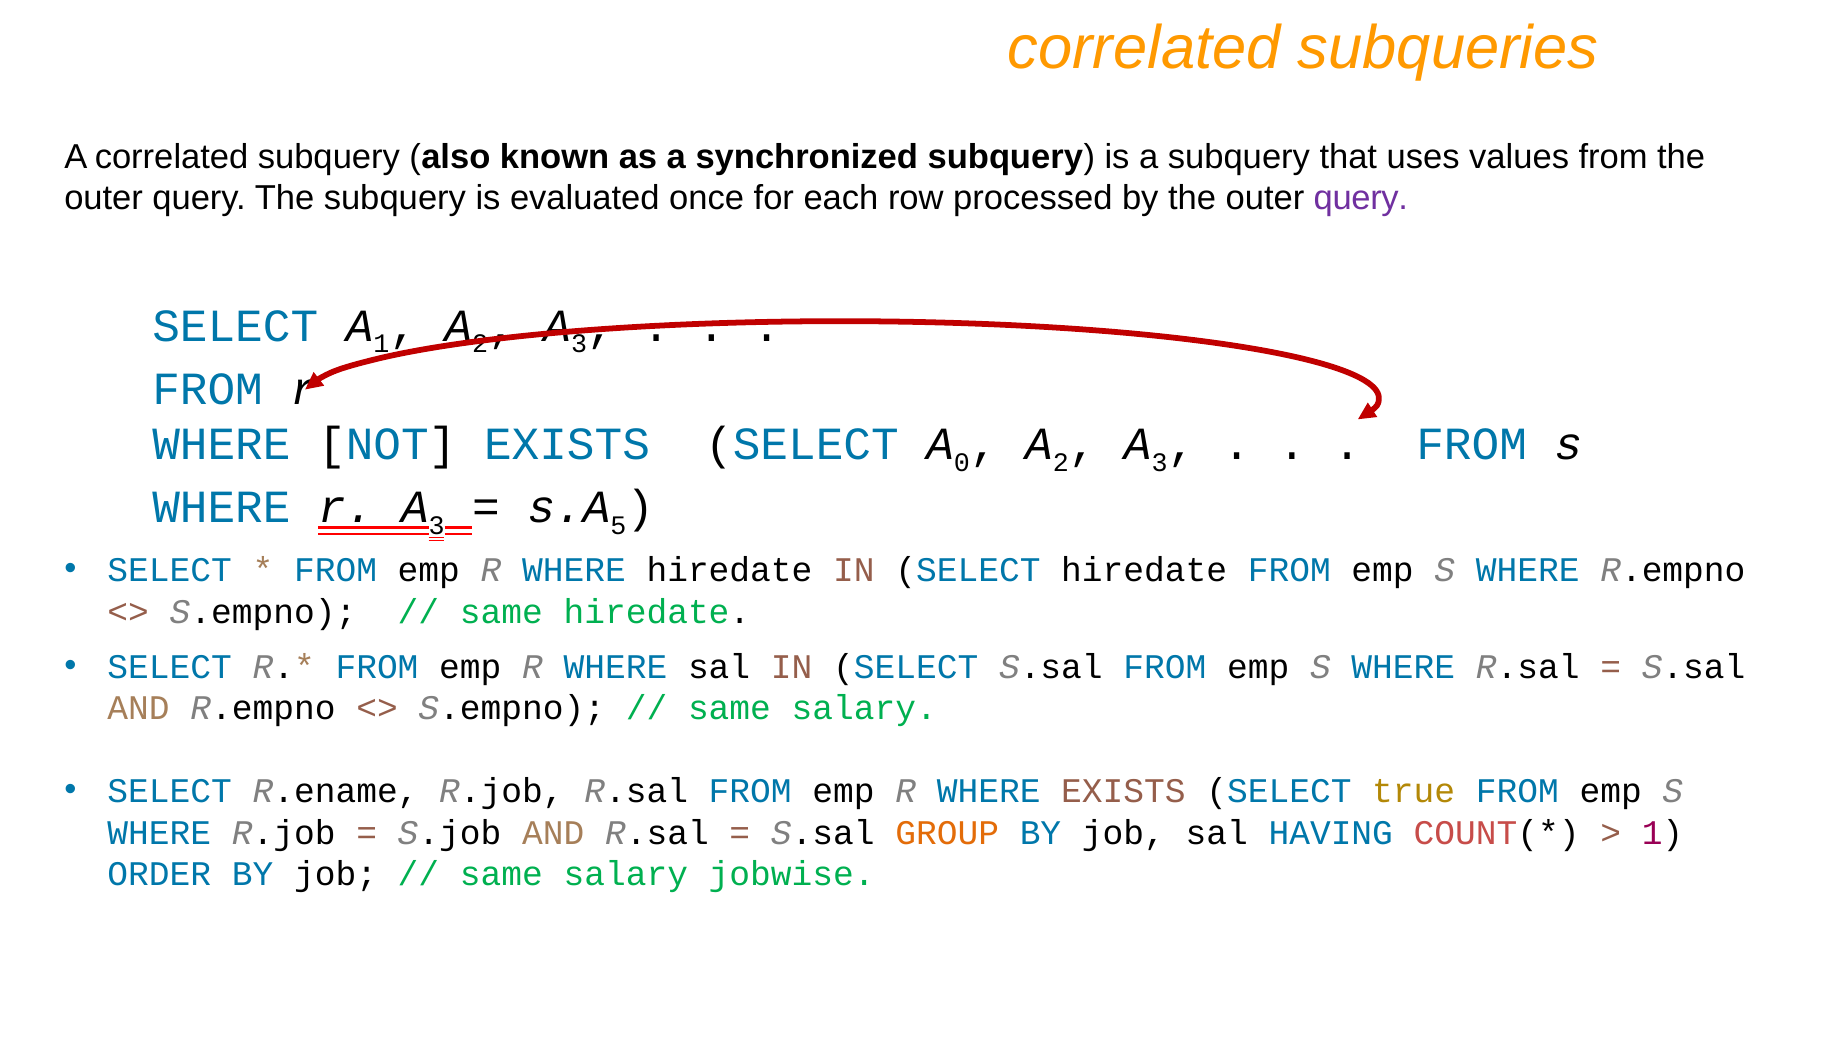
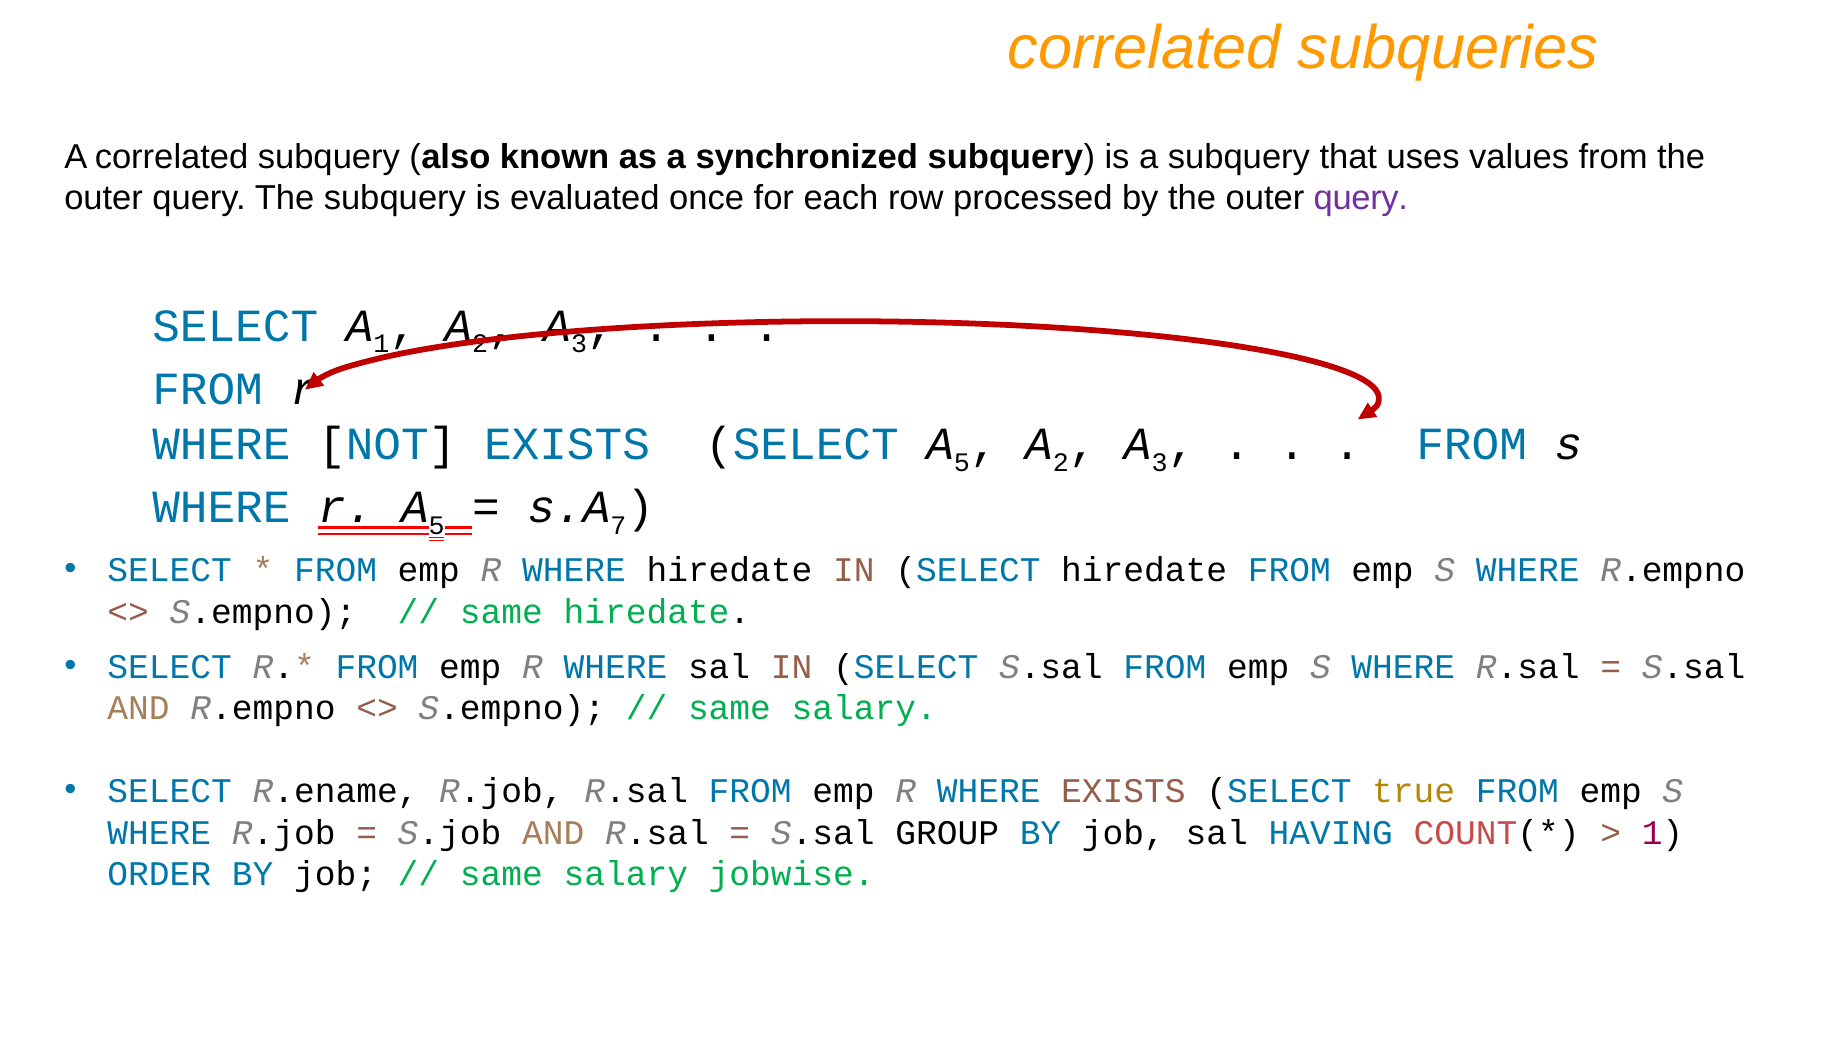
SELECT A 0: 0 -> 5 (962, 462)
r A 3: 3 -> 5 (437, 525)
5: 5 -> 7 (618, 525)
GROUP colour: orange -> black (947, 833)
